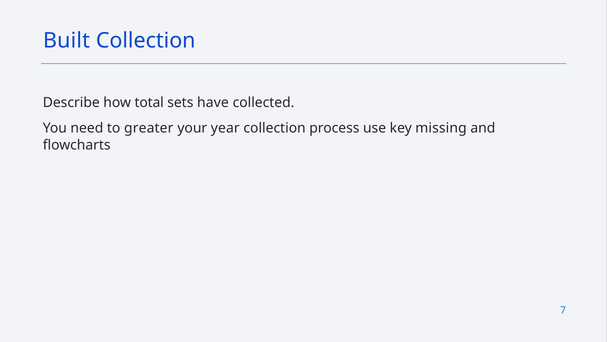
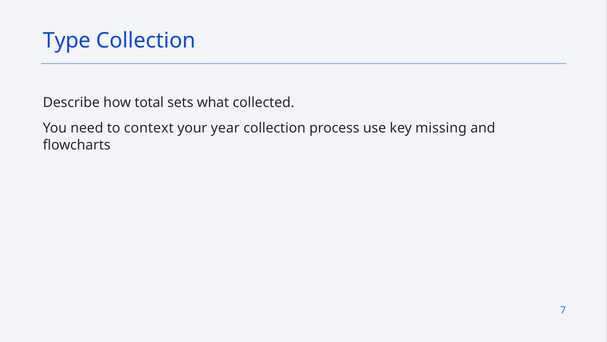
Built: Built -> Type (67, 41)
have: have -> what (213, 102)
greater: greater -> context (149, 128)
